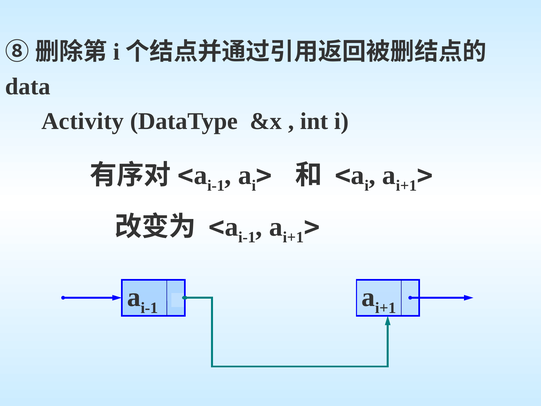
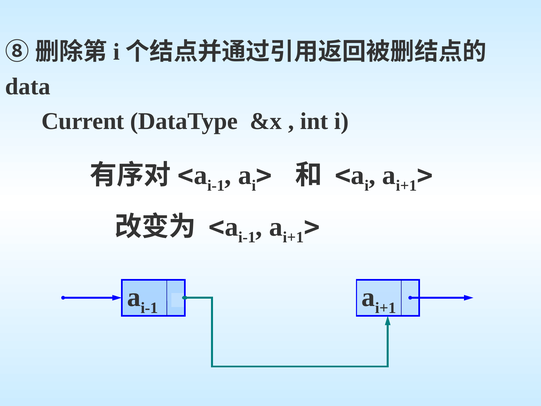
Activity: Activity -> Current (83, 121)
